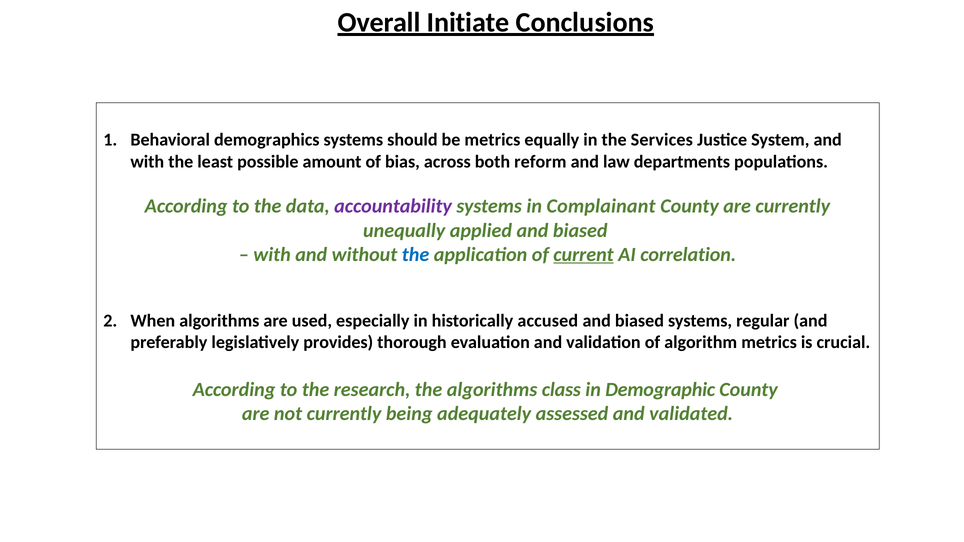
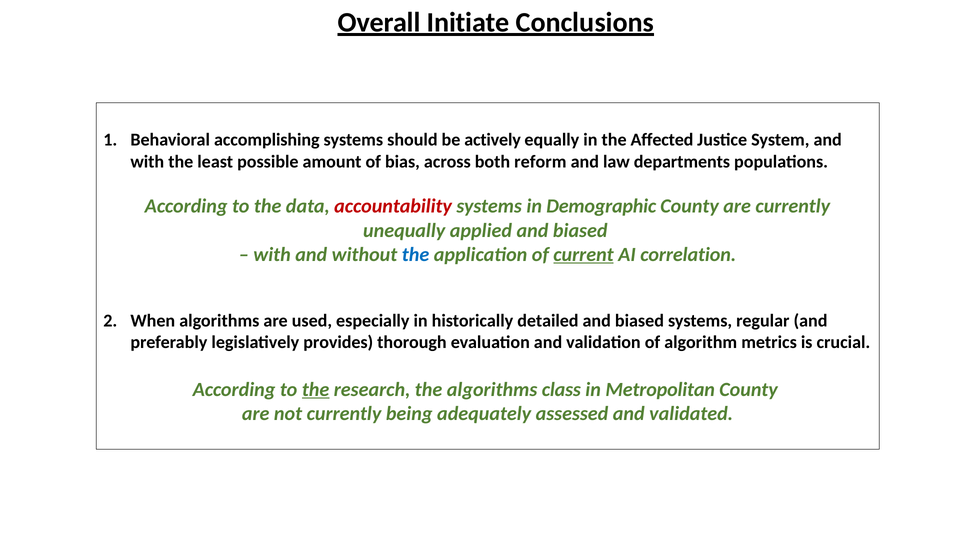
demographics: demographics -> accomplishing (267, 140)
be metrics: metrics -> actively (493, 140)
Services: Services -> Affected (662, 140)
accountability colour: purple -> red (393, 206)
Complainant: Complainant -> Demographic (601, 206)
accused: accused -> detailed (548, 321)
the underline: none -> present (316, 390)
Demographic: Demographic -> Metropolitan (660, 390)
